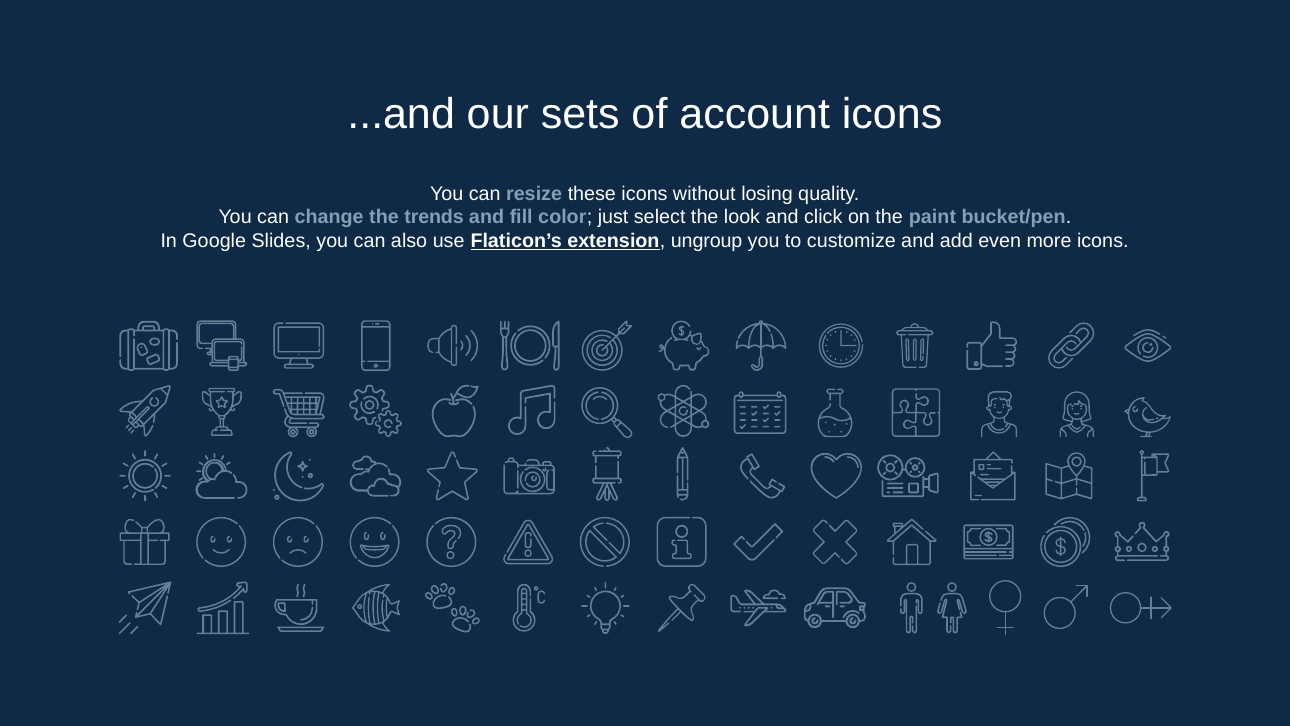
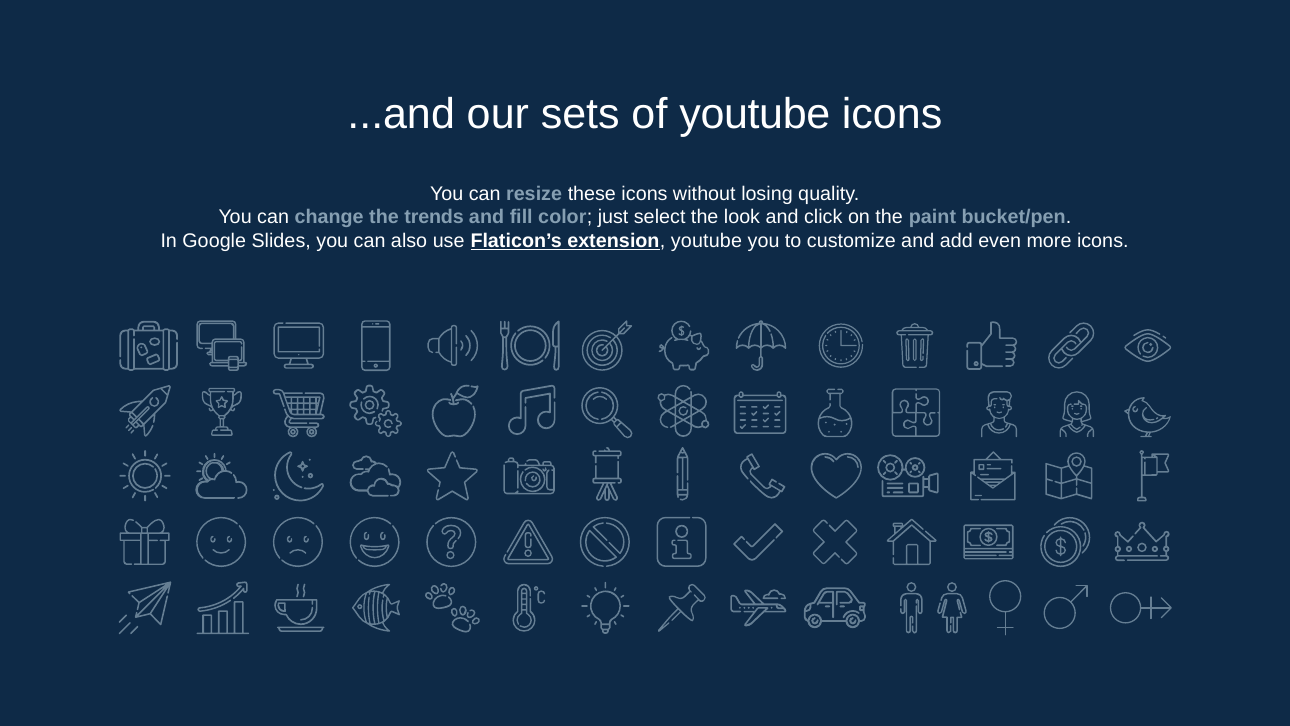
of account: account -> youtube (755, 114)
extension ungroup: ungroup -> youtube (706, 241)
